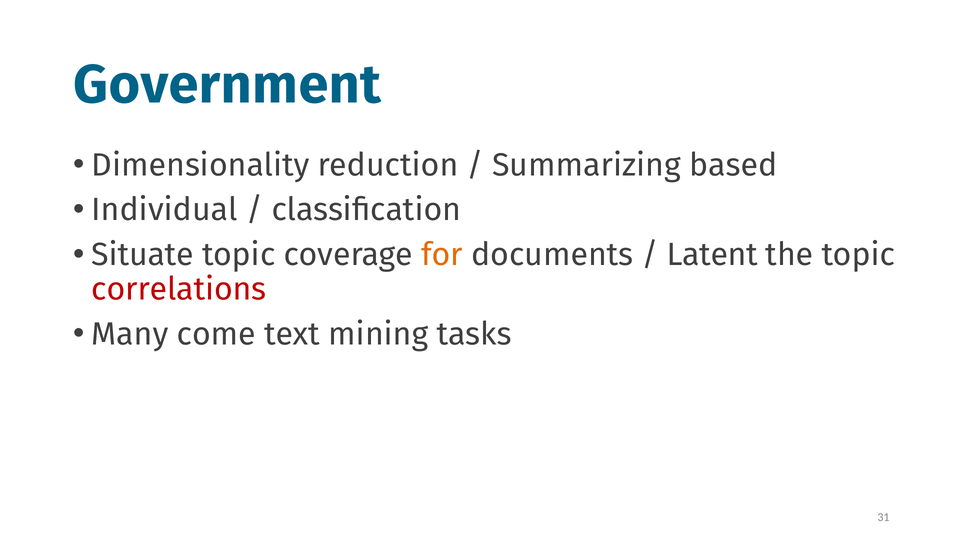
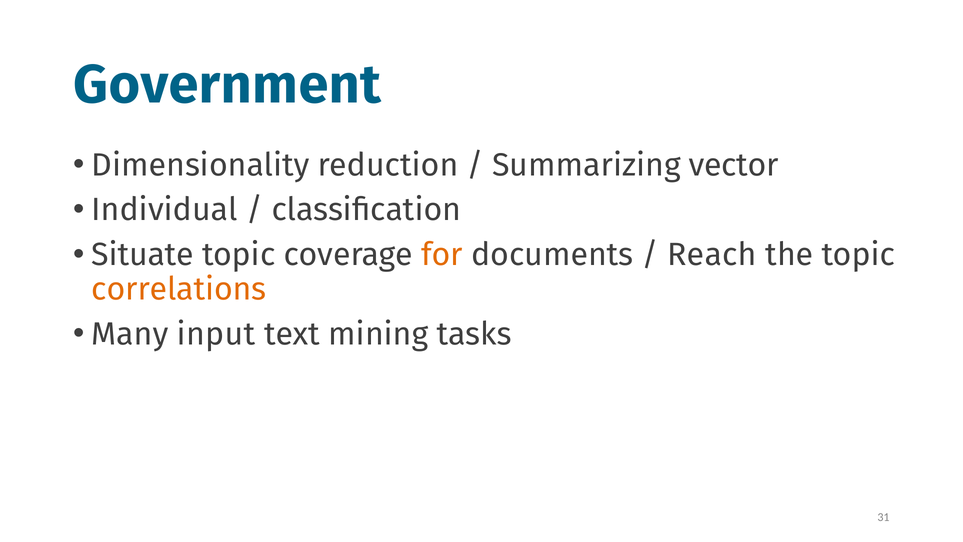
based: based -> vector (734, 165)
Latent: Latent -> Reach (712, 254)
correlations colour: red -> orange (179, 289)
come: come -> input (216, 334)
